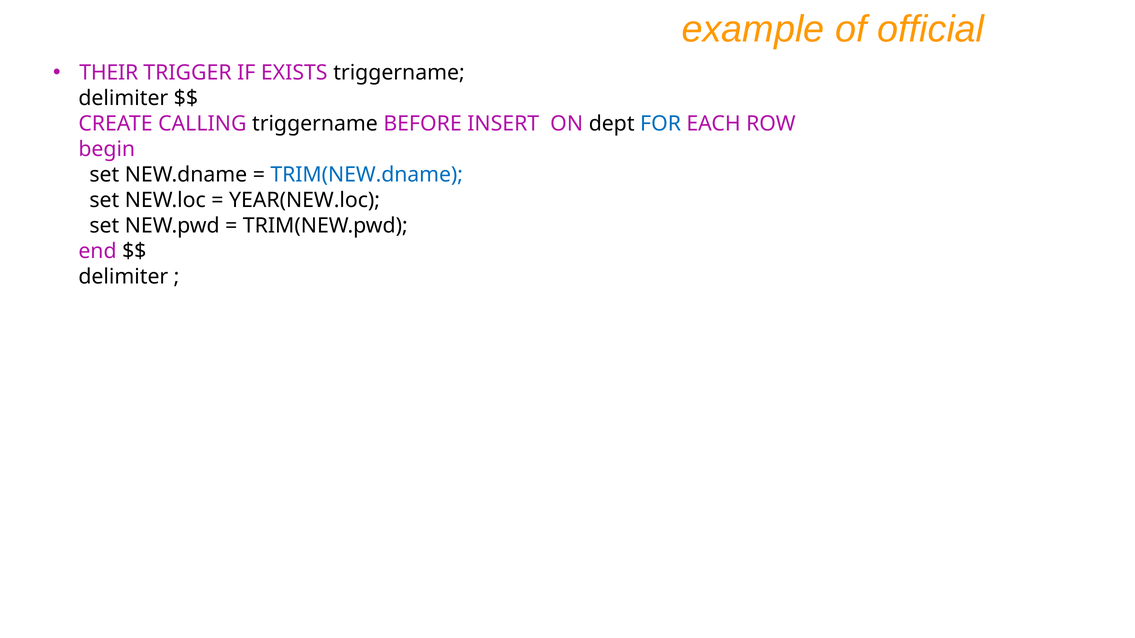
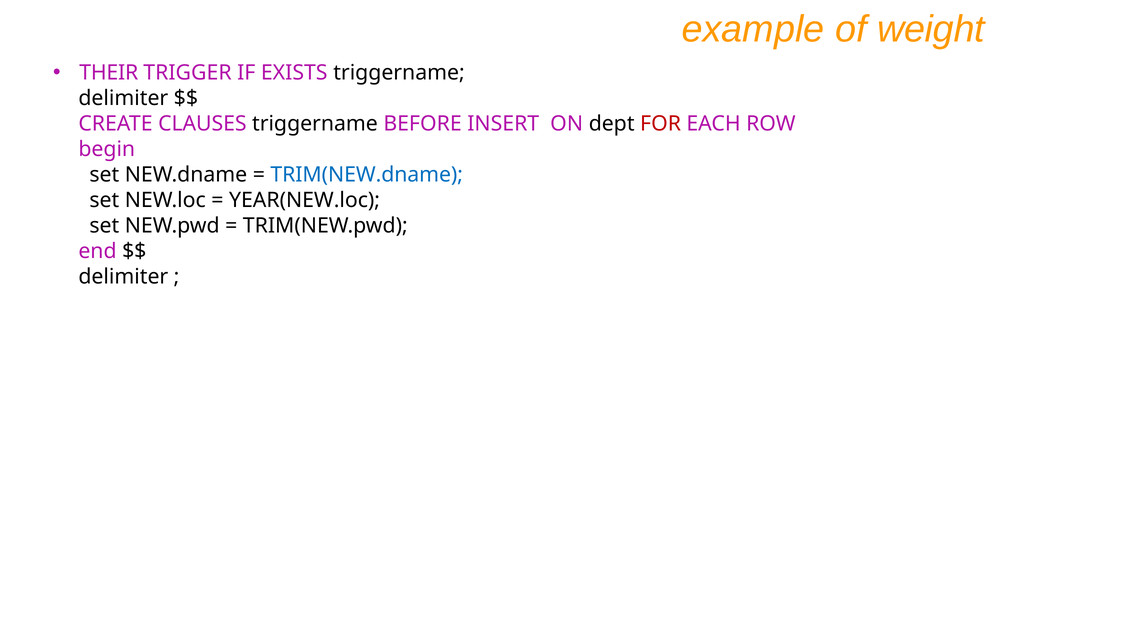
official: official -> weight (931, 30)
CALLING: CALLING -> CLAUSES (202, 124)
FOR colour: blue -> red (661, 124)
